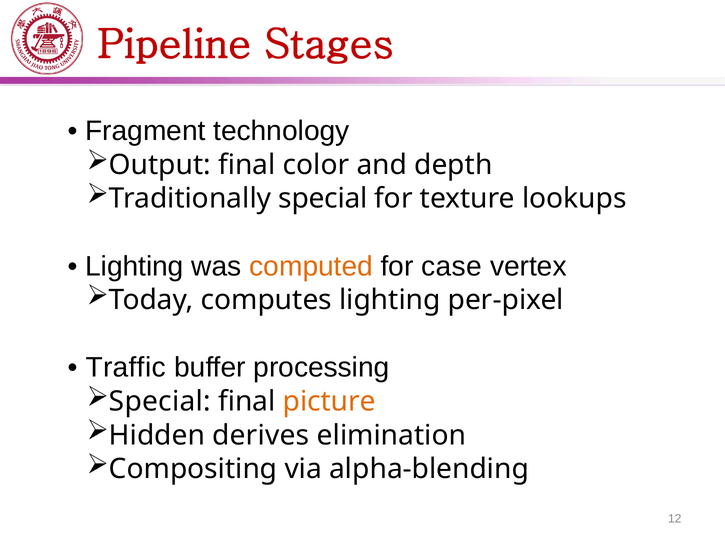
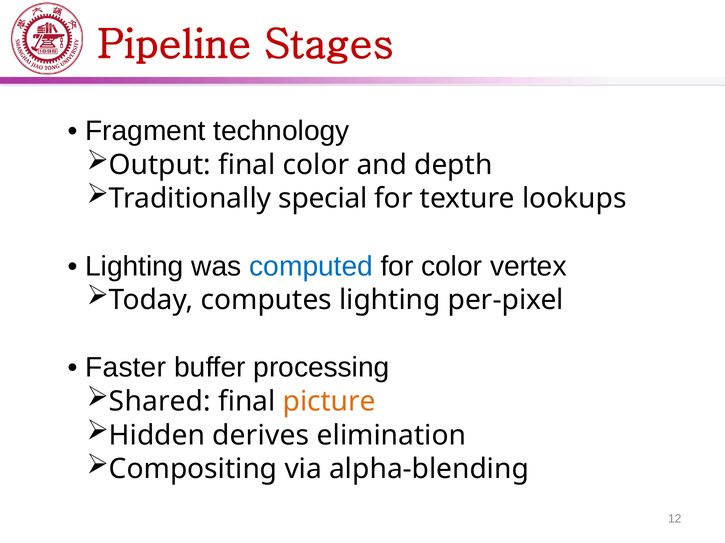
computed colour: orange -> blue (311, 267)
for case: case -> color (452, 267)
Traffic: Traffic -> Faster (126, 368)
Special: Special -> Shared (160, 402)
